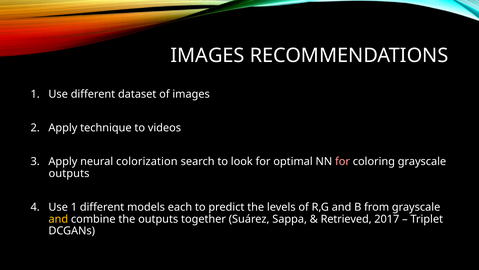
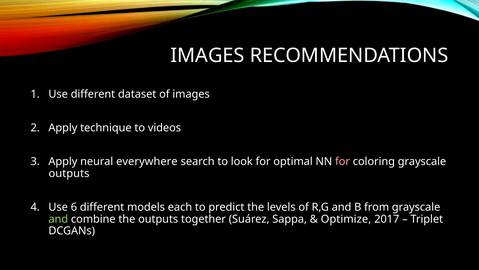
colorization: colorization -> everywhere (147, 161)
Use 1: 1 -> 6 (74, 207)
and colour: yellow -> light green (58, 219)
Retrieved: Retrieved -> Optimize (346, 219)
